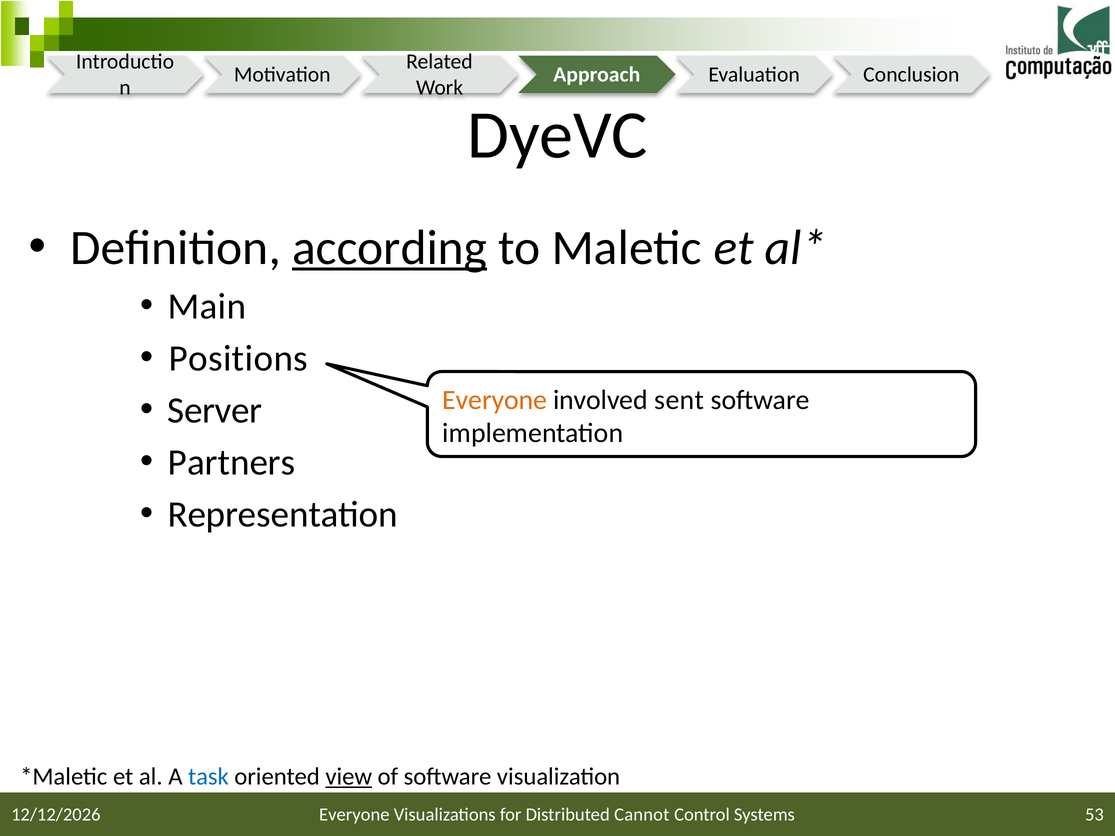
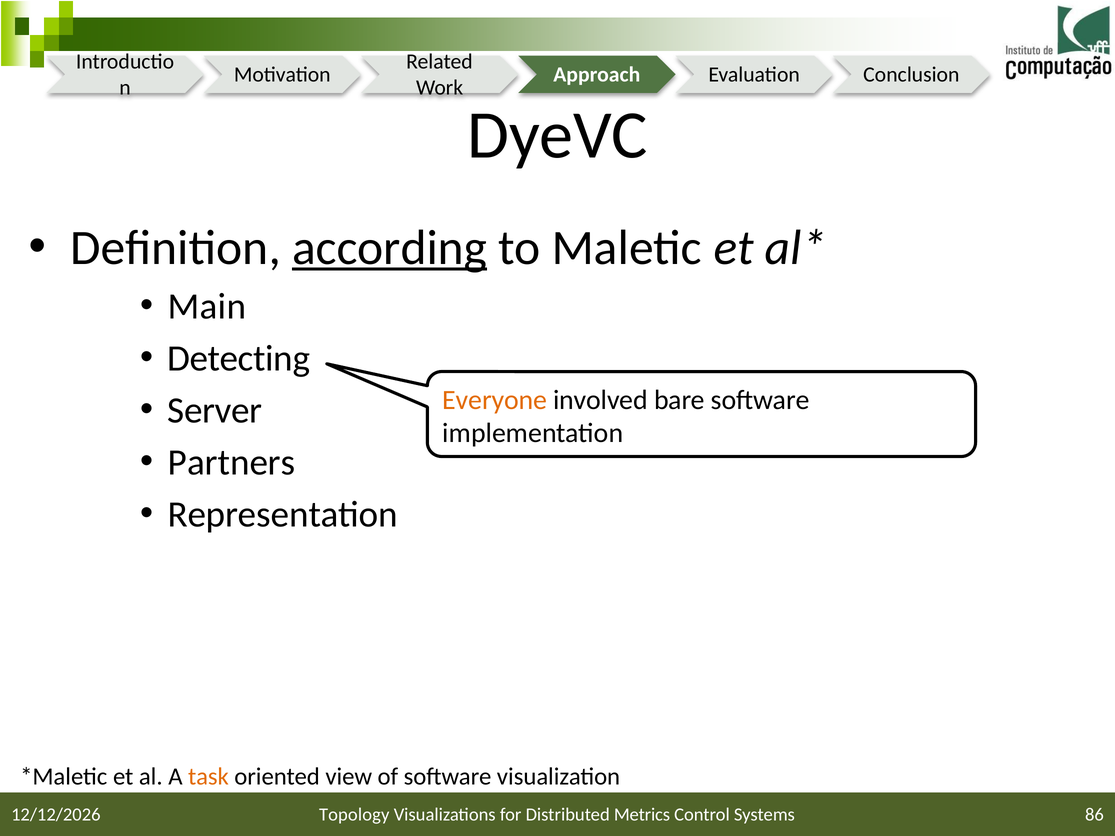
Positions: Positions -> Detecting (239, 358)
sent: sent -> bare (679, 400)
task colour: blue -> orange (208, 777)
view underline: present -> none (349, 777)
Everyone: Everyone -> Topology (354, 815)
Cannot: Cannot -> Metrics (642, 815)
53: 53 -> 86 (1094, 815)
